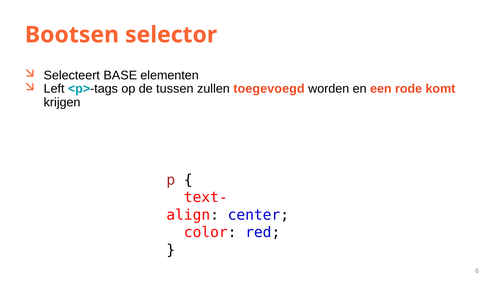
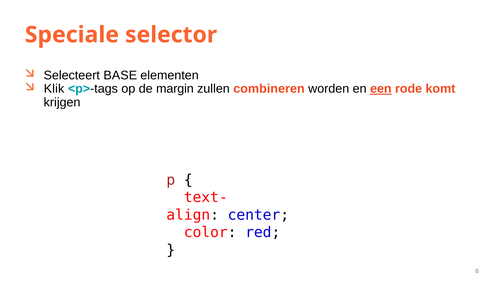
Bootsen: Bootsen -> Speciale (72, 35)
Left: Left -> Klik (54, 89)
tussen: tussen -> margin (175, 89)
toegevoegd: toegevoegd -> combineren (269, 89)
een underline: none -> present (381, 89)
